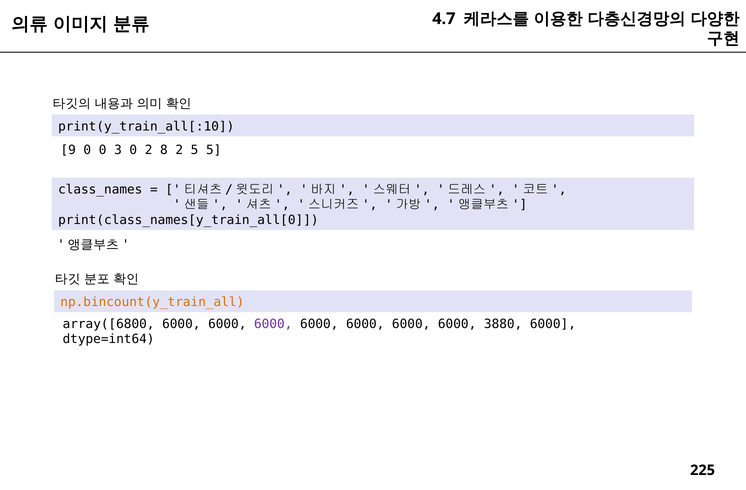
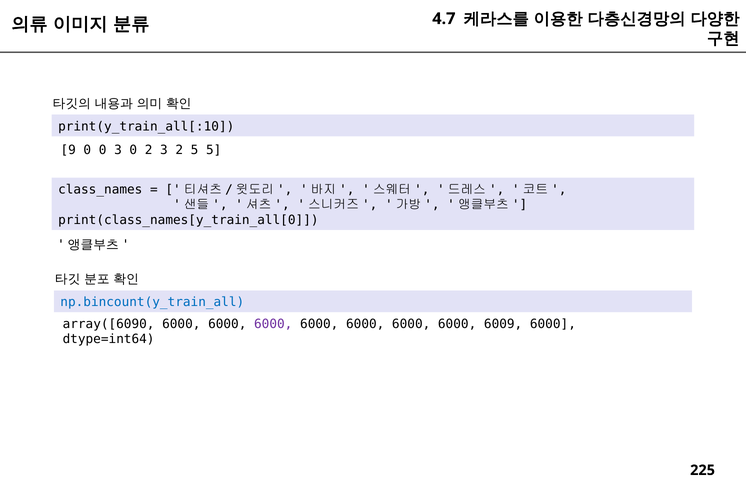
2 8: 8 -> 3 (164, 150)
np.bincount(y_train_all colour: orange -> blue (152, 302)
array([6800: array([6800 -> array([6090 (109, 324)
3880: 3880 -> 6009 (503, 324)
